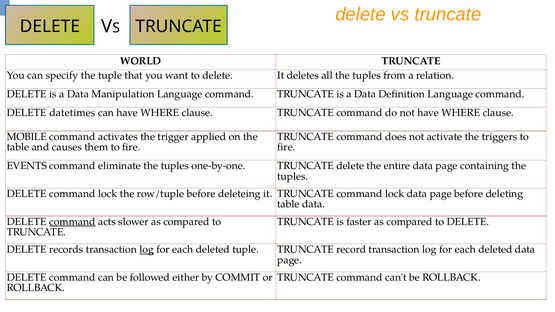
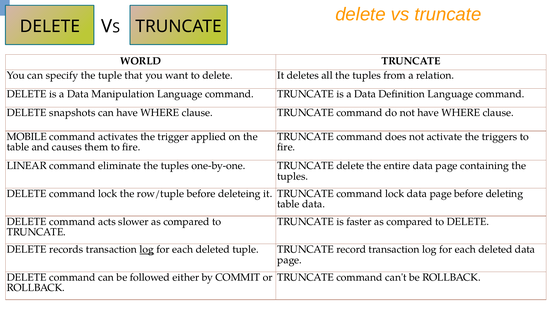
datetimes: datetimes -> snapshots (72, 113)
EVENTS: EVENTS -> LINEAR (27, 166)
command underline: present -> none (72, 222)
